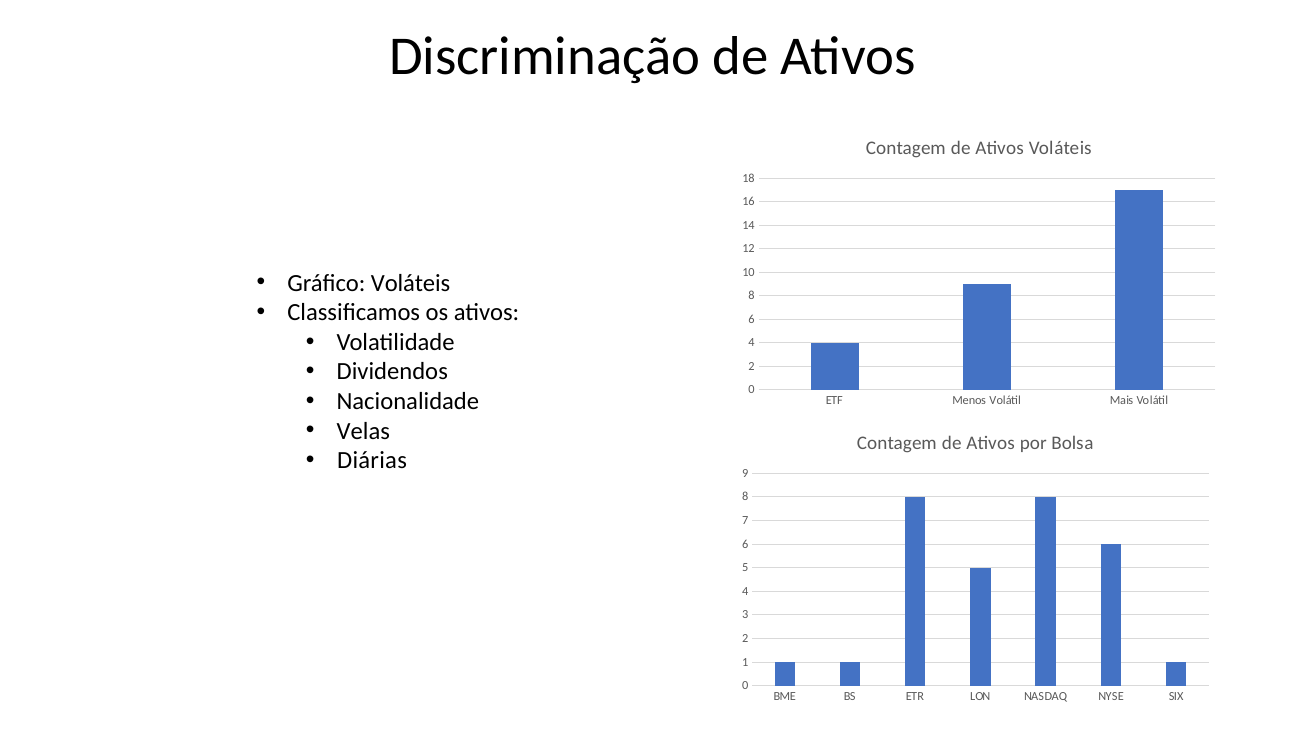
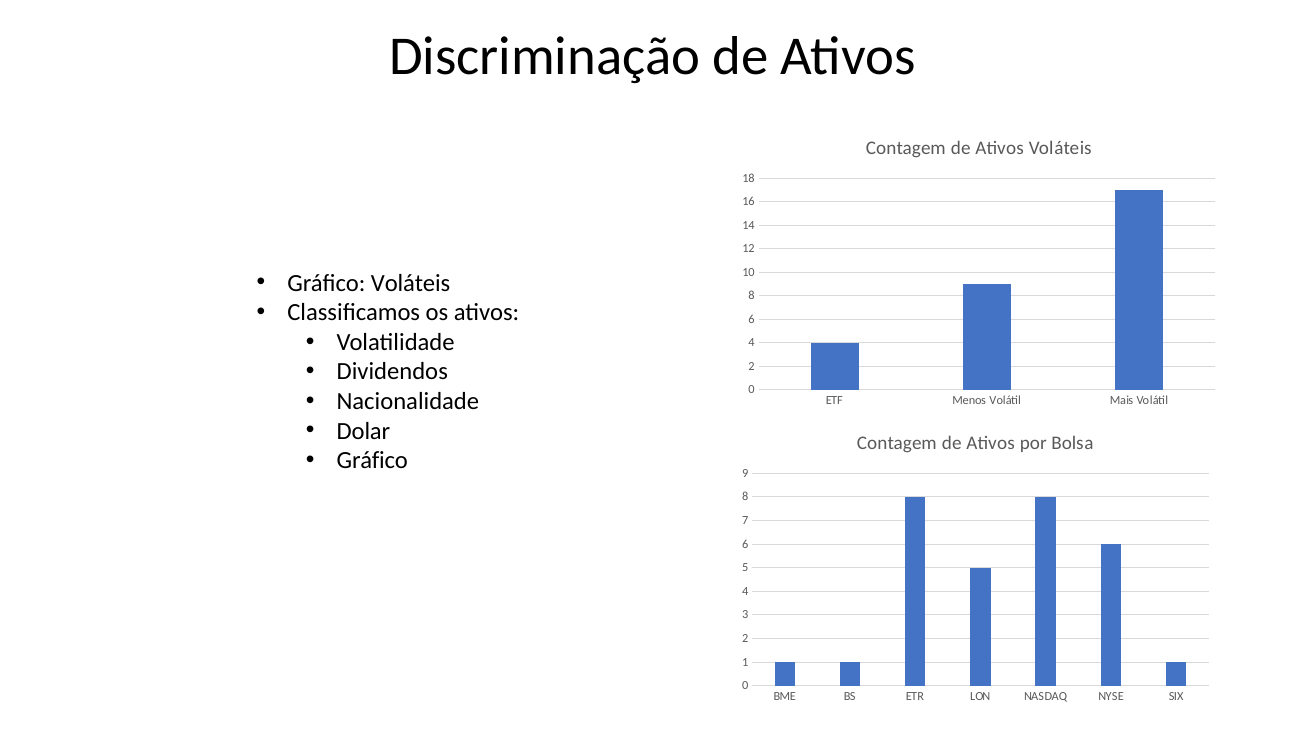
Velas: Velas -> Dolar (363, 431)
Diárias: Diárias -> Gráfico (372, 461)
